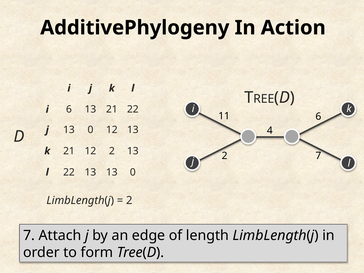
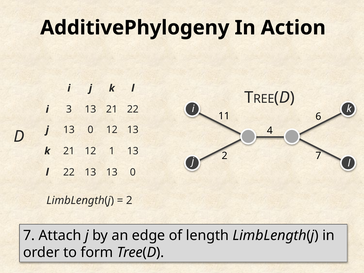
i 6: 6 -> 3 (69, 109)
12 2: 2 -> 1 (112, 151)
